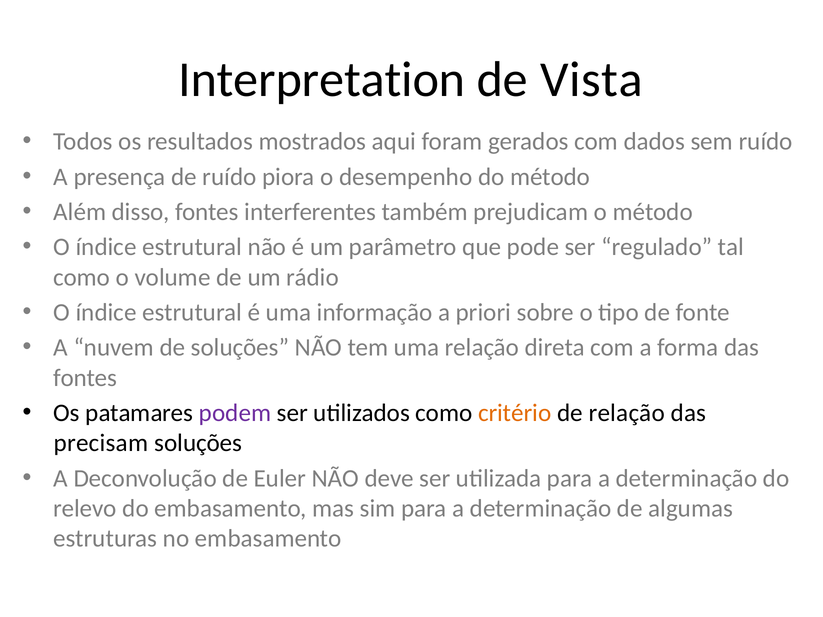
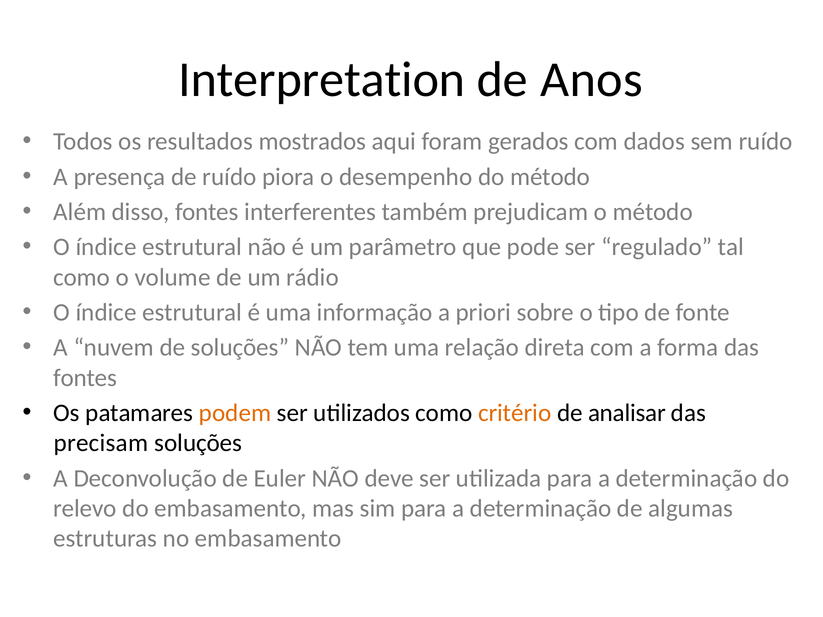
Vista: Vista -> Anos (592, 80)
podem colour: purple -> orange (235, 413)
de relação: relação -> analisar (627, 413)
